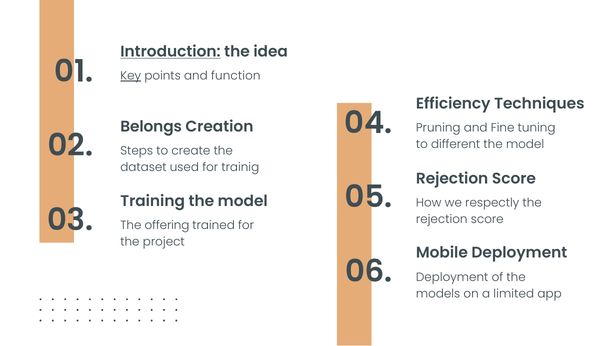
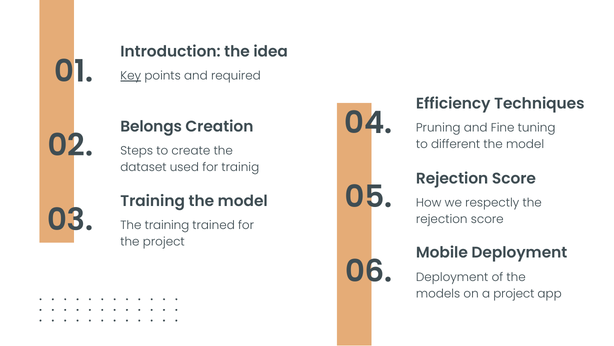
Introduction underline: present -> none (170, 52)
function: function -> required (236, 76)
The offering: offering -> training (167, 225)
a limited: limited -> project (514, 293)
